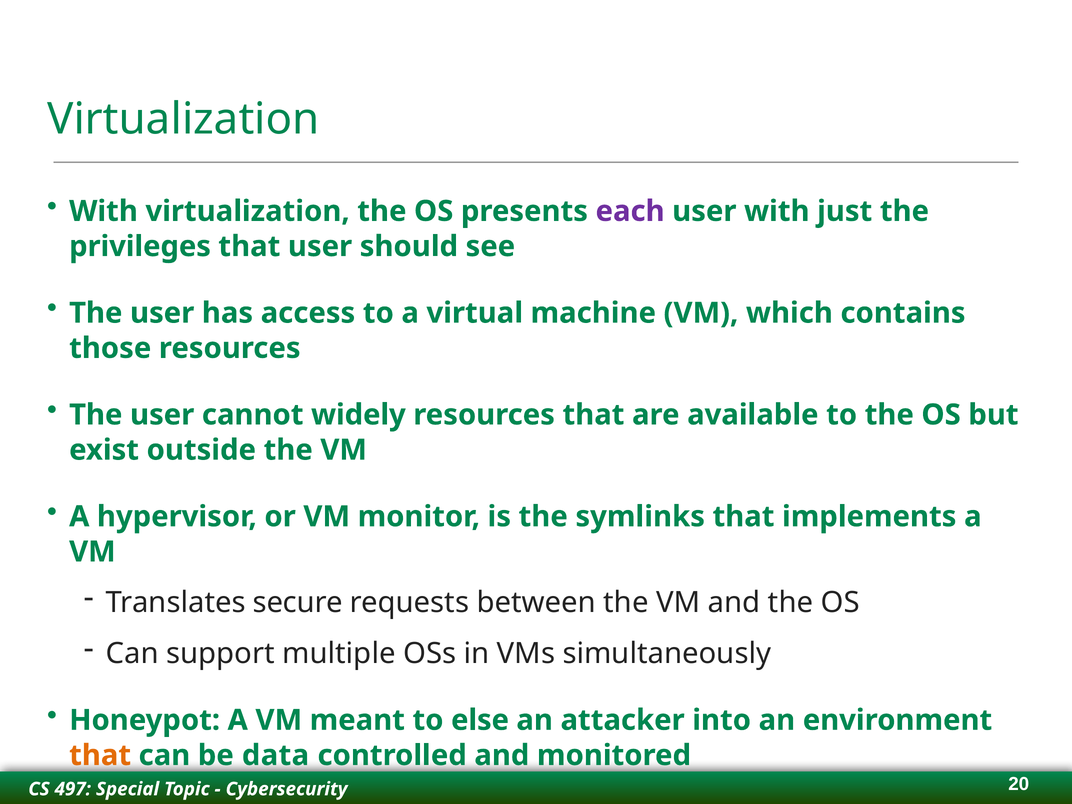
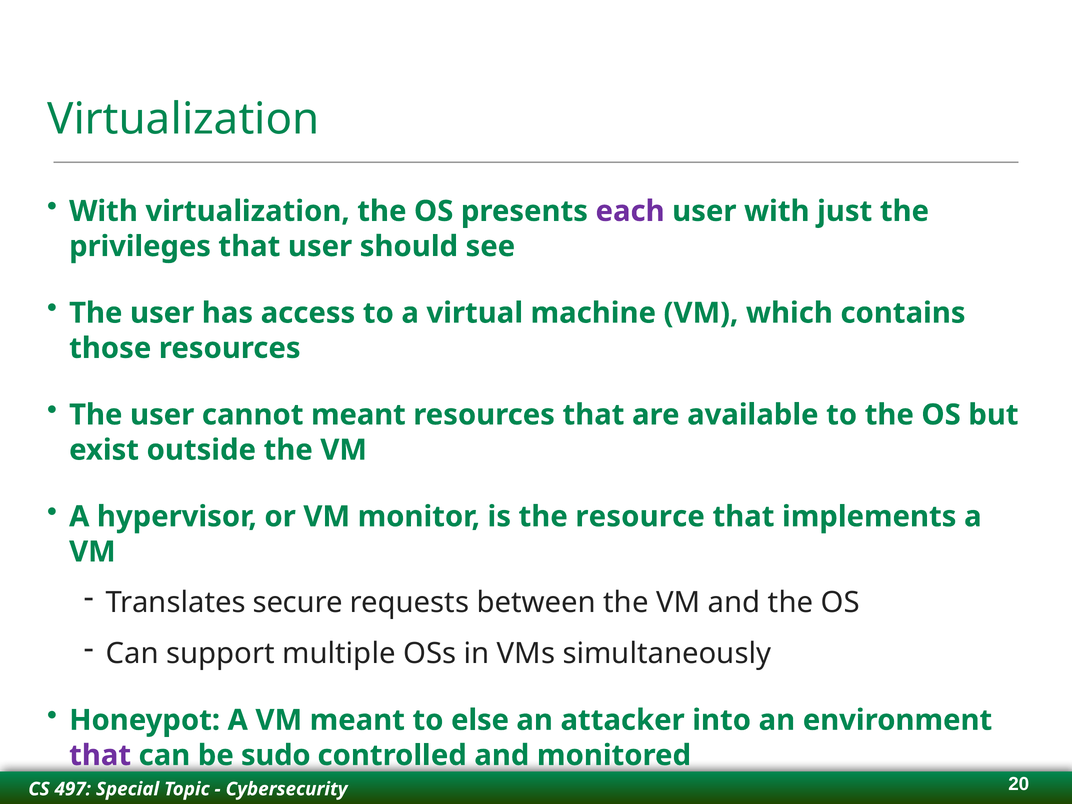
cannot widely: widely -> meant (358, 415)
symlinks: symlinks -> resource (640, 517)
that colour: orange -> purple (100, 755)
data: data -> sudo (276, 755)
